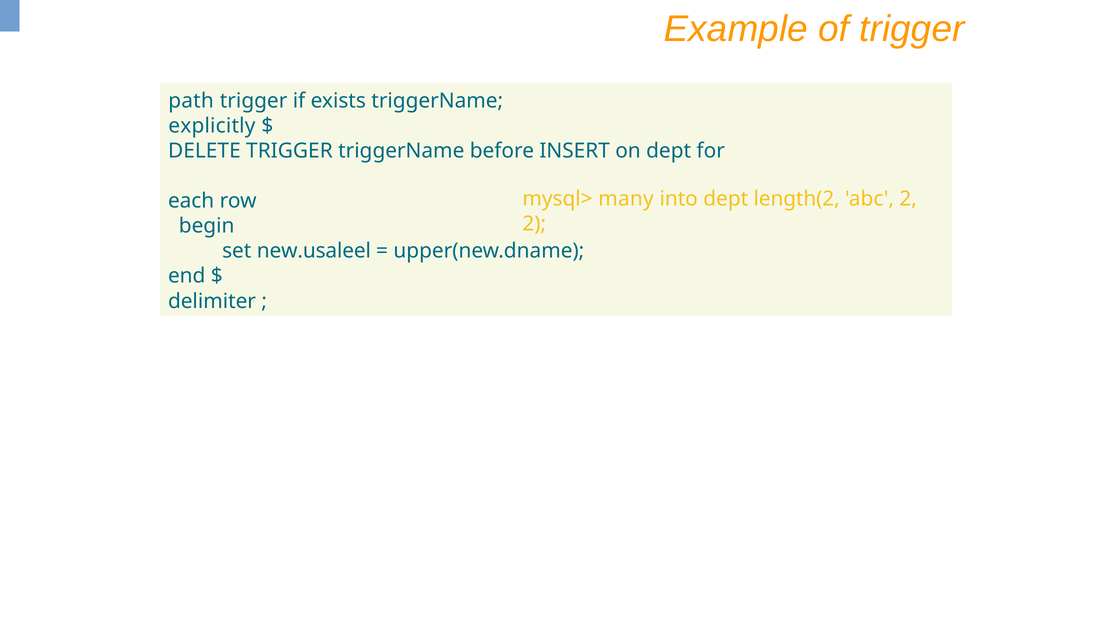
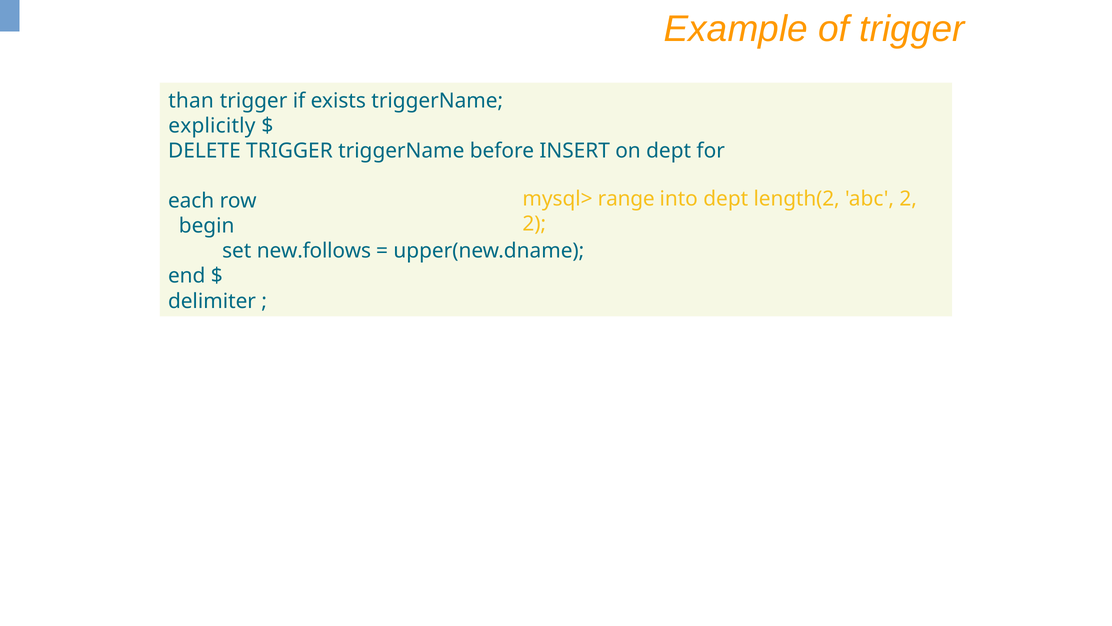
path: path -> than (191, 101)
many: many -> range (626, 199)
new.usaleel: new.usaleel -> new.follows (314, 251)
